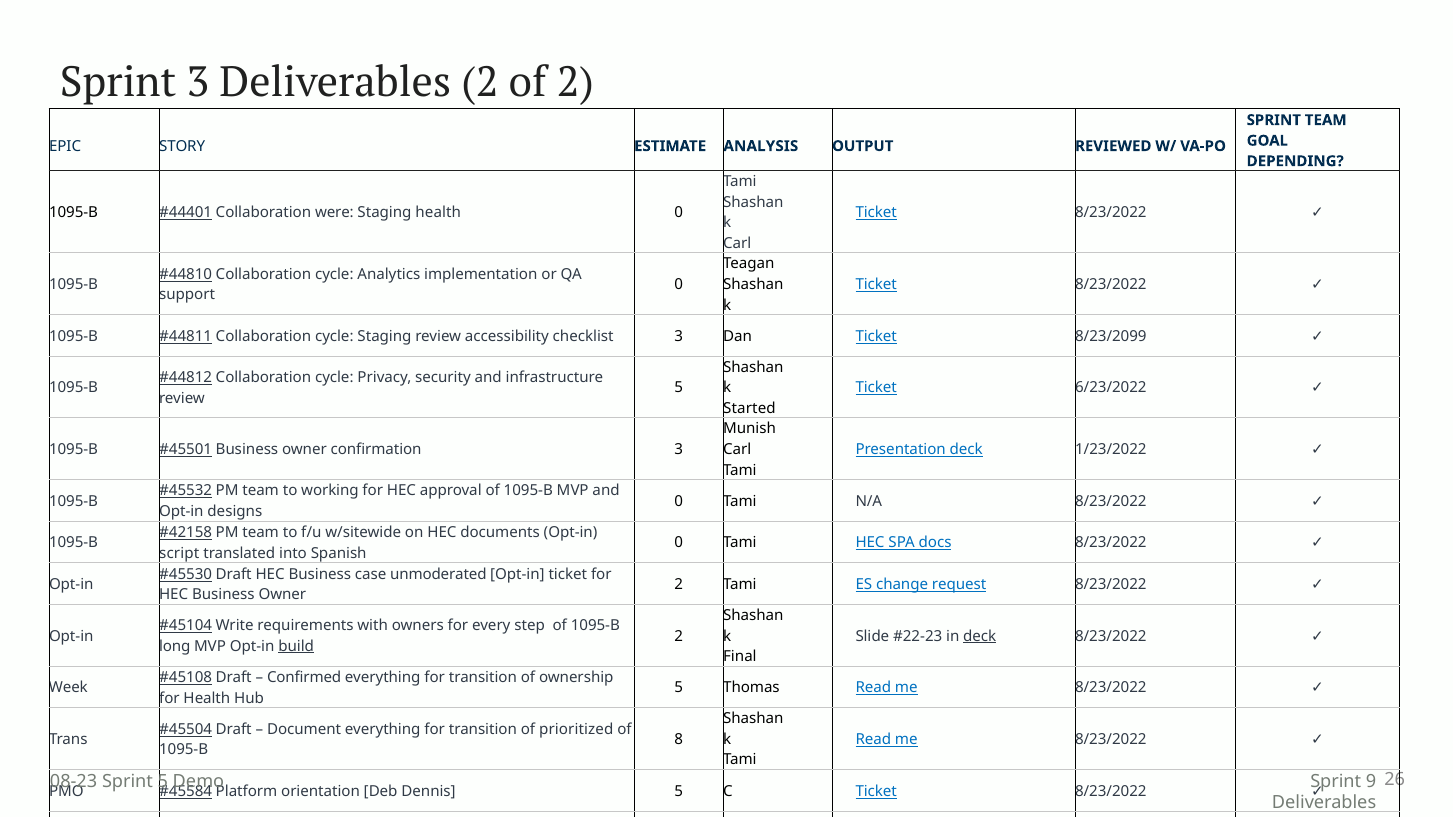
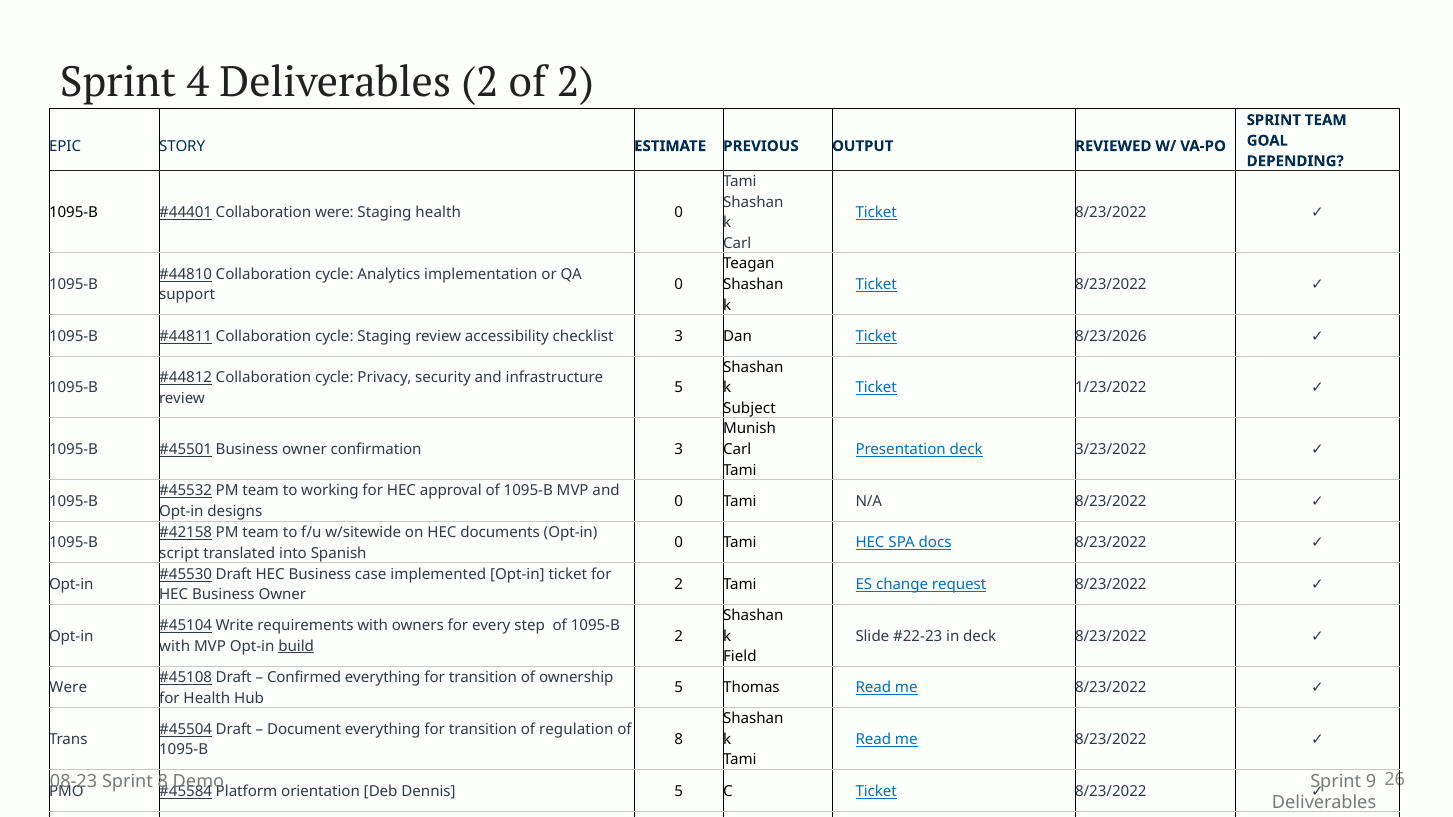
Sprint 3: 3 -> 4 (198, 83)
ANALYSIS: ANALYSIS -> PREVIOUS (761, 146)
8/23/2099: 8/23/2099 -> 8/23/2026 (1111, 336)
6/23/2022: 6/23/2022 -> 1/23/2022 (1111, 388)
Started: Started -> Subject (749, 409)
1/23/2022: 1/23/2022 -> 3/23/2022 (1111, 450)
unmoderated: unmoderated -> implemented (438, 574)
deck underline: present -> none (980, 636)
long: long -> with (175, 647)
Final: Final -> Field (740, 657)
Week: Week -> Were (68, 688)
prioritized: prioritized -> regulation (576, 729)
Sprint 5: 5 -> 8 (163, 781)
